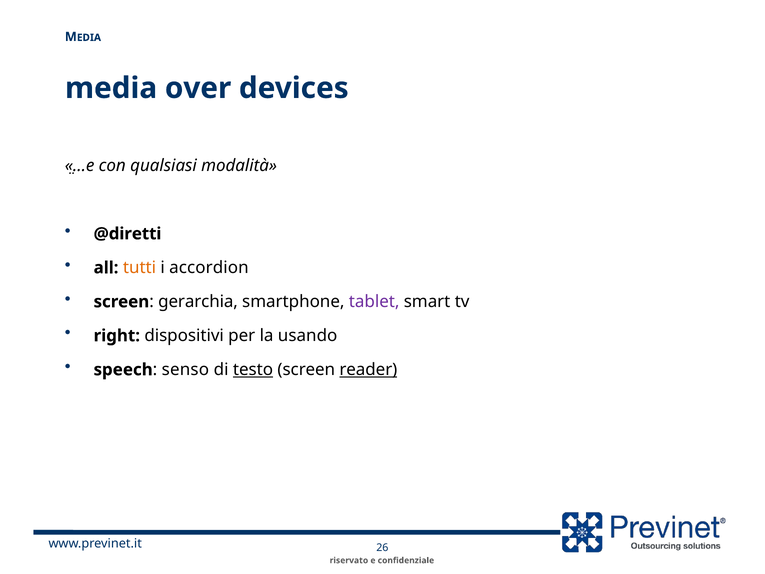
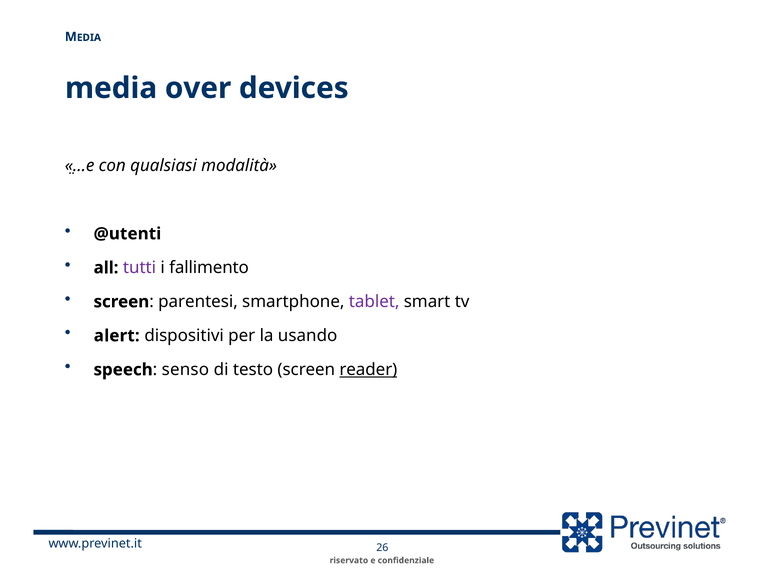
@diretti: @diretti -> @utenti (127, 234)
tutti colour: orange -> purple (140, 268)
accordion: accordion -> fallimento (209, 268)
gerarchia: gerarchia -> parentesi (198, 302)
right: right -> alert (117, 336)
testo underline: present -> none (253, 370)
